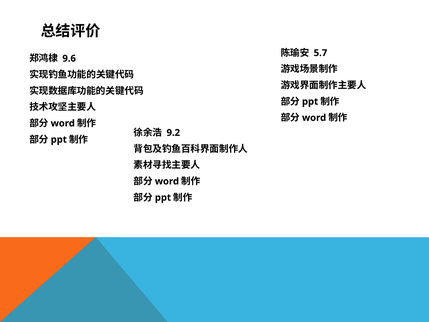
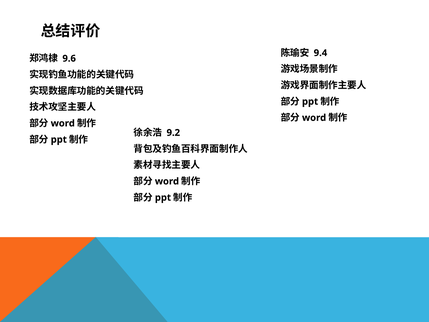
5.7: 5.7 -> 9.4 (320, 53)
